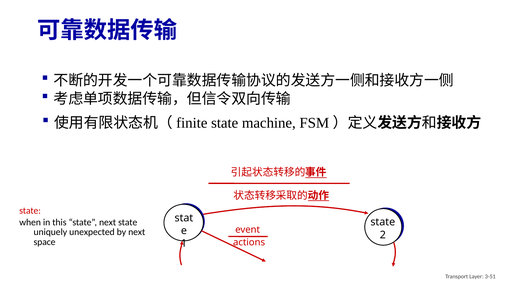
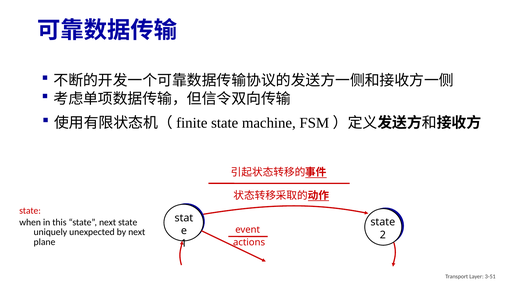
space: space -> plane (44, 242)
